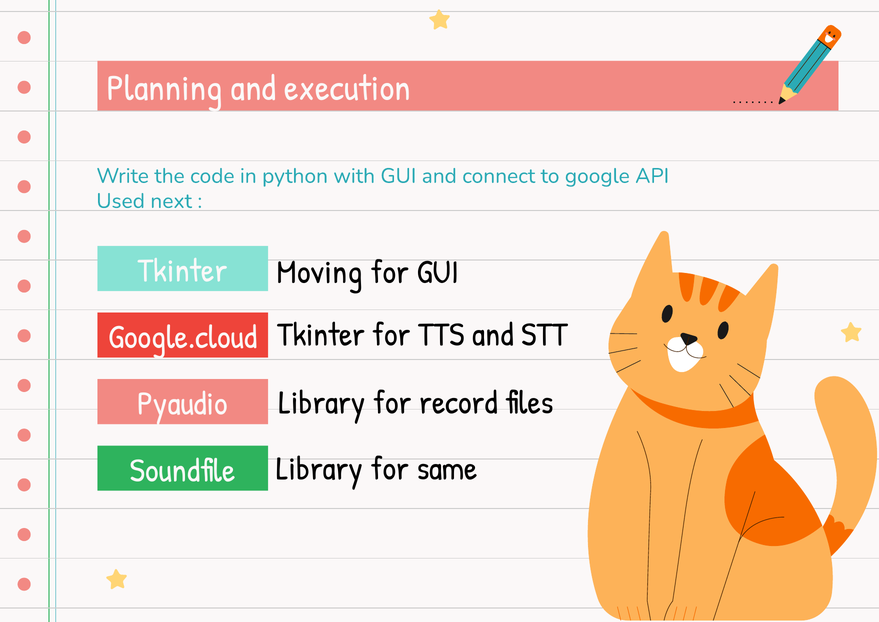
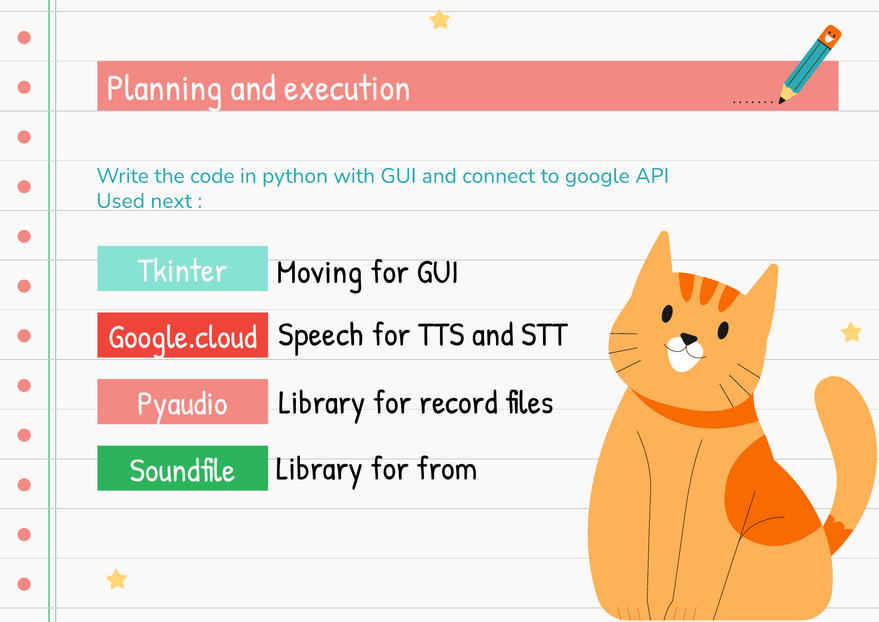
Tkinter: Tkinter -> Speech (321, 334)
same: same -> from (447, 469)
